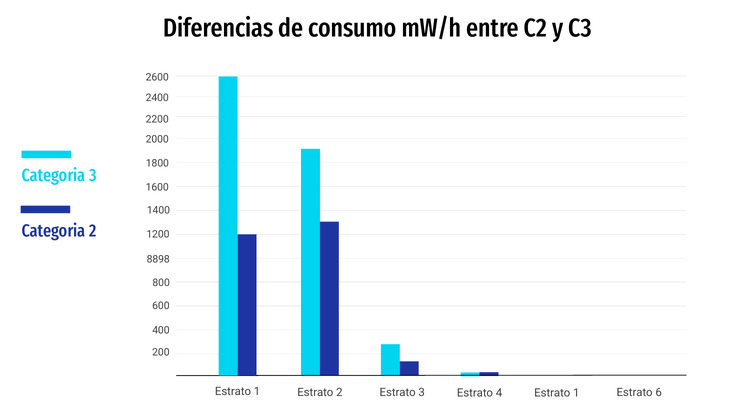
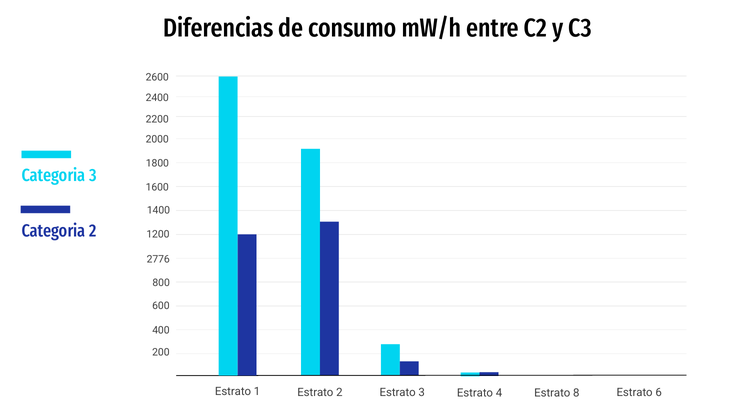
8898: 8898 -> 2776 (158, 259)
4 Estrato 1: 1 -> 8 (576, 393)
